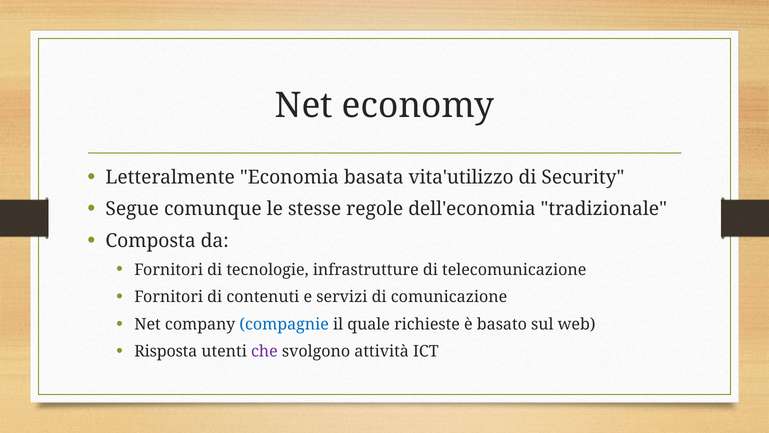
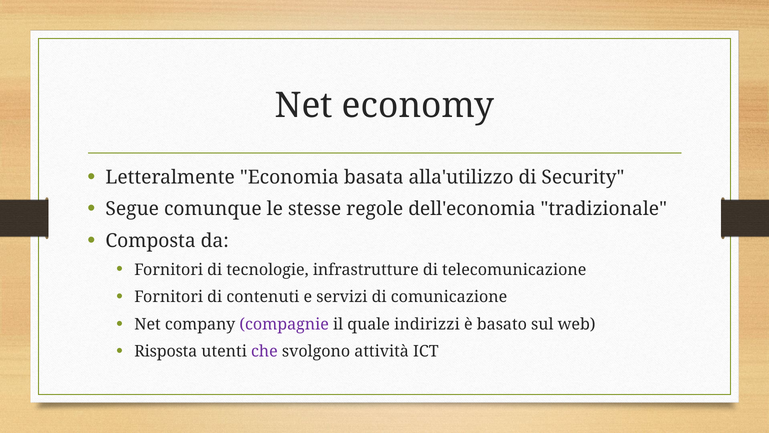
vita'utilizzo: vita'utilizzo -> alla'utilizzo (461, 177)
compagnie colour: blue -> purple (284, 324)
richieste: richieste -> indirizzi (427, 324)
